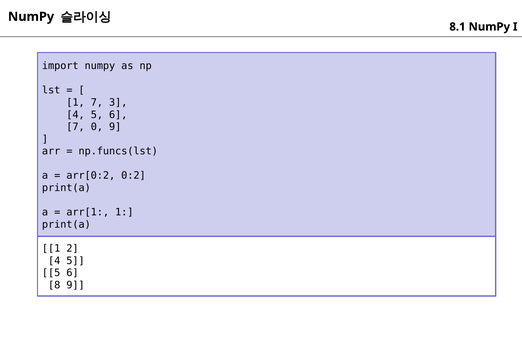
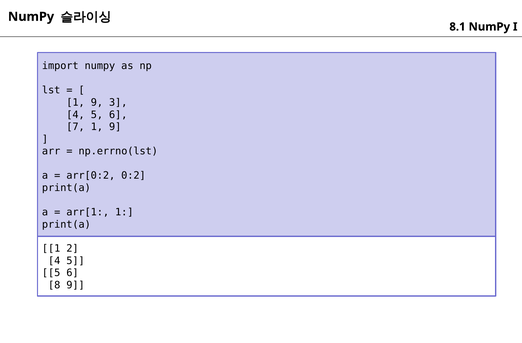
7: 7 -> 9 (97, 102)
7 0: 0 -> 1 (97, 127)
np.funcs(lst: np.funcs(lst -> np.errno(lst (118, 151)
